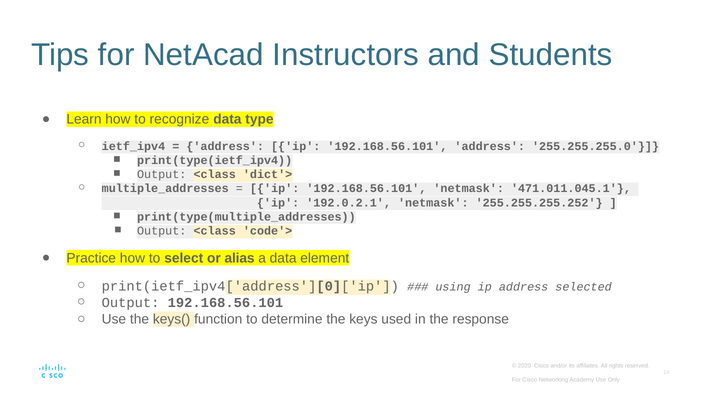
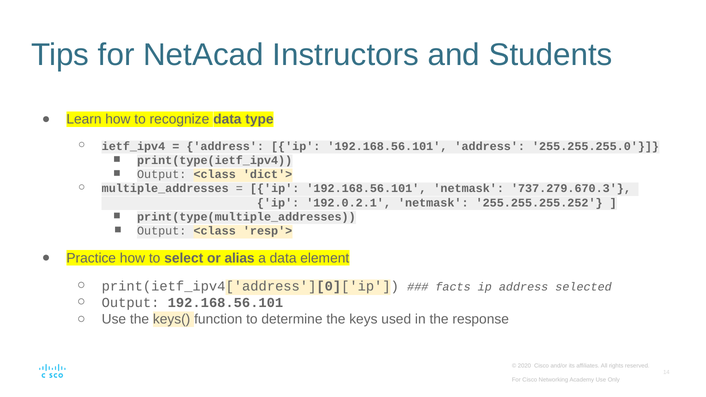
471.011.045.1: 471.011.045.1 -> 737.279.670.3 (571, 189)
code'>: code'> -> resp'> (268, 231)
using: using -> facts (453, 287)
